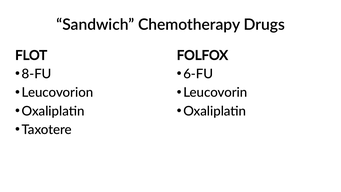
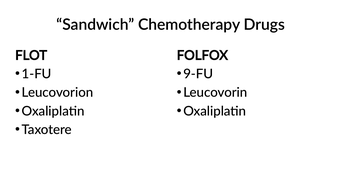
8-FU: 8-FU -> 1-FU (37, 74)
6-FU: 6-FU -> 9-FU (198, 74)
